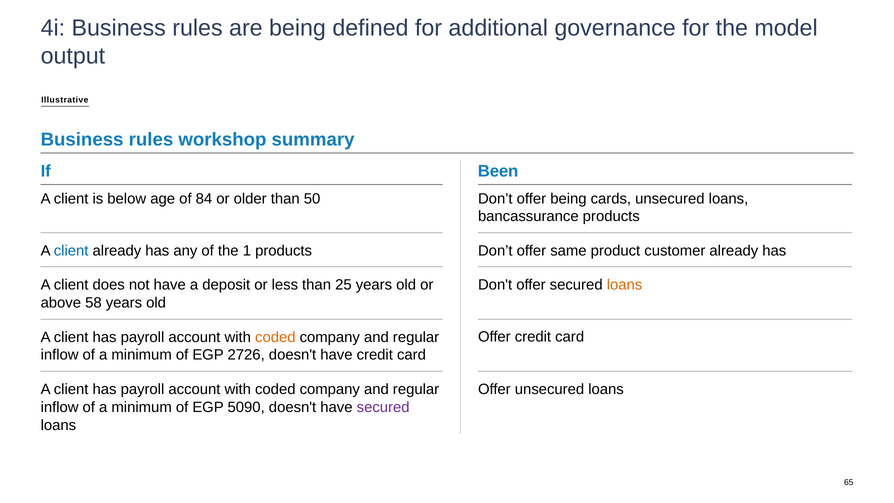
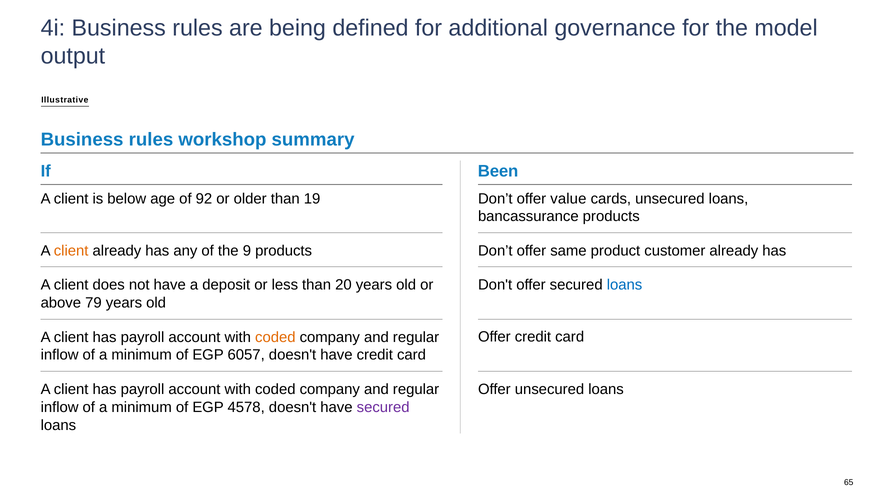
offer being: being -> value (568, 199)
84: 84 -> 92 (204, 199)
50: 50 -> 19 (312, 199)
client colour: blue -> orange (71, 251)
1: 1 -> 9 (247, 251)
loans colour: orange -> blue (625, 285)
25: 25 -> 20 (343, 285)
58: 58 -> 79 (93, 303)
2726: 2726 -> 6057 (246, 355)
5090: 5090 -> 4578 (246, 407)
